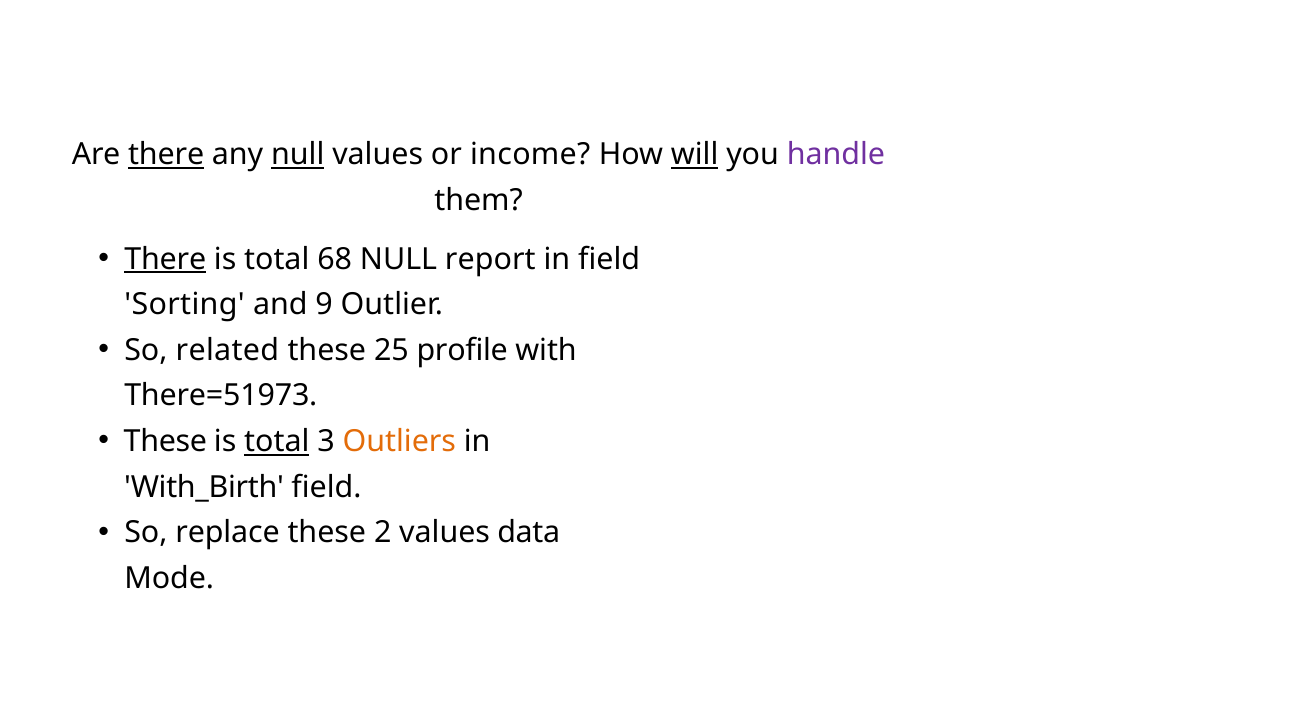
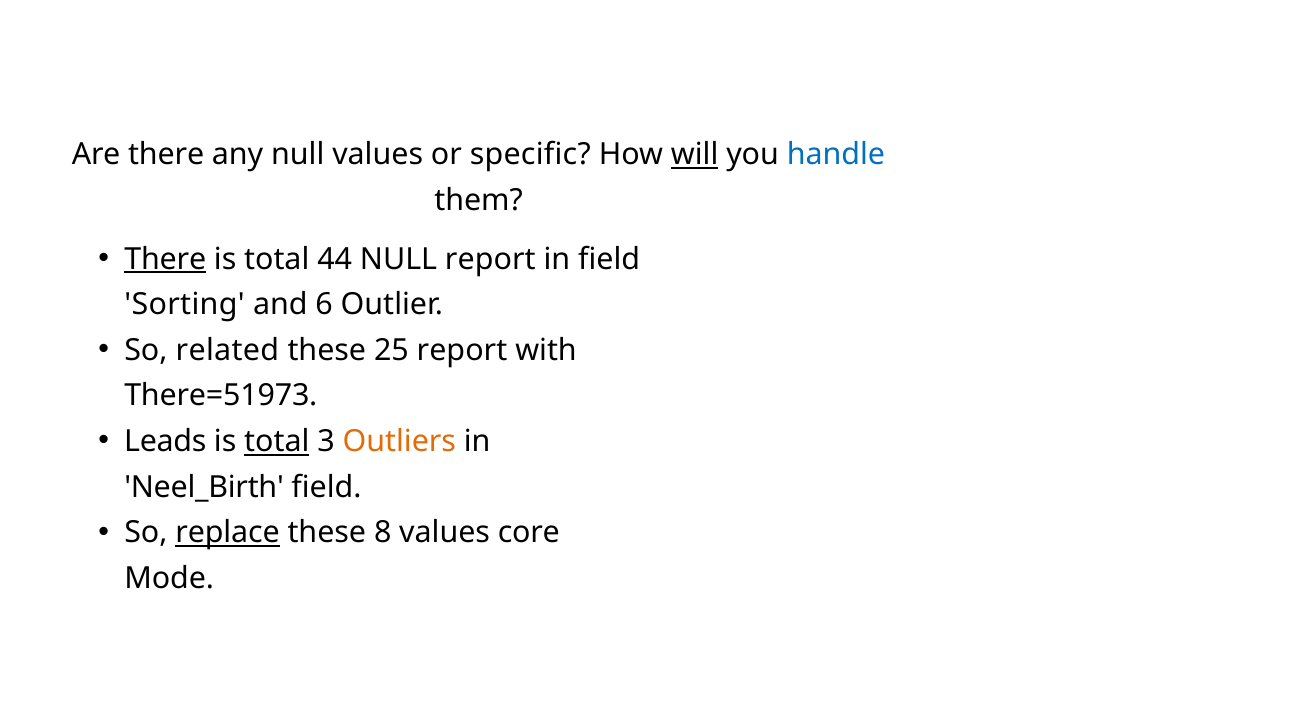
there underline: present -> none (166, 155)
null underline: present -> none (298, 155)
income: income -> specific (530, 155)
handle colour: purple -> blue (836, 155)
68: 68 -> 44 (335, 259)
9: 9 -> 6 (324, 305)
25 profile: profile -> report (462, 350)
These: These -> Leads (165, 442)
With_Birth: With_Birth -> Neel_Birth (204, 487)
replace underline: none -> present (228, 533)
2: 2 -> 8 (383, 533)
data: data -> core (529, 533)
